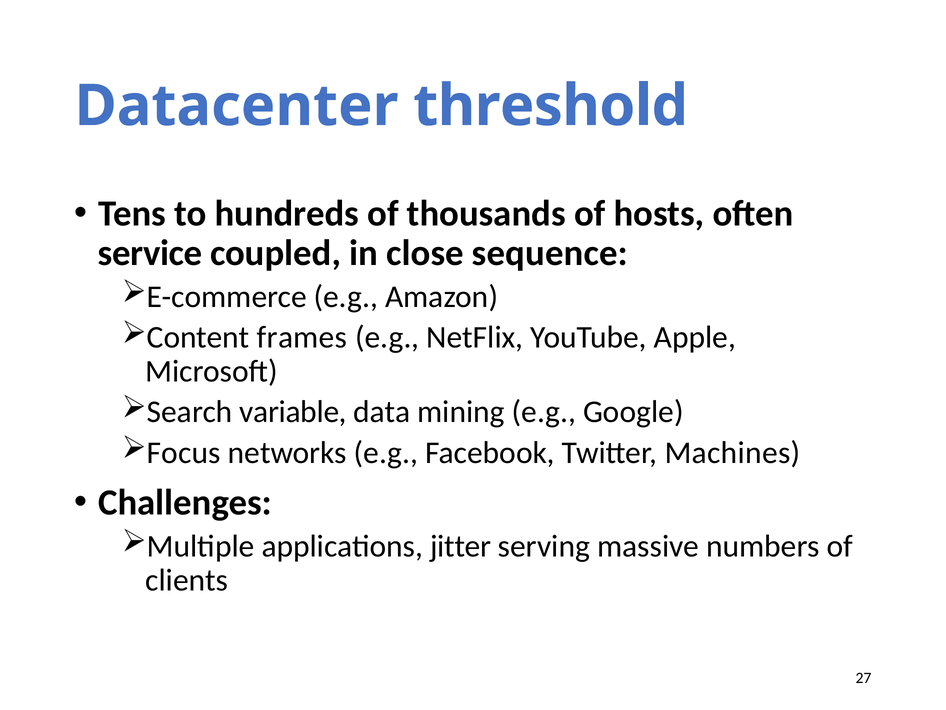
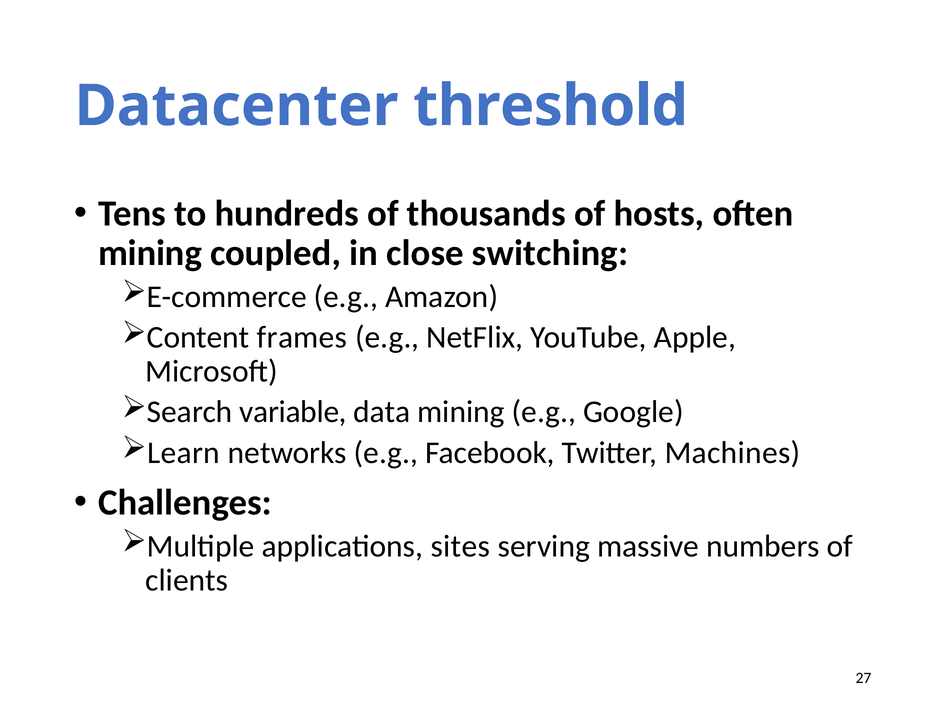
service: service -> mining (150, 253)
sequence: sequence -> switching (550, 253)
Focus: Focus -> Learn (184, 452)
jitter: jitter -> sites (460, 546)
